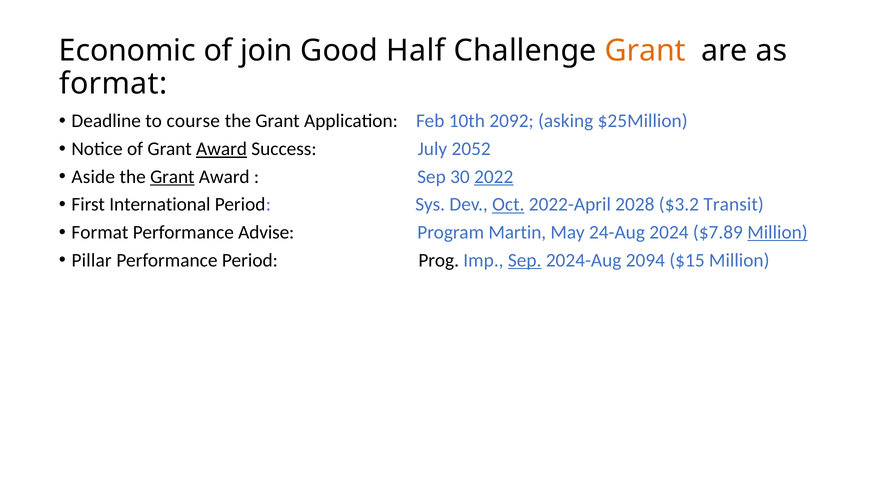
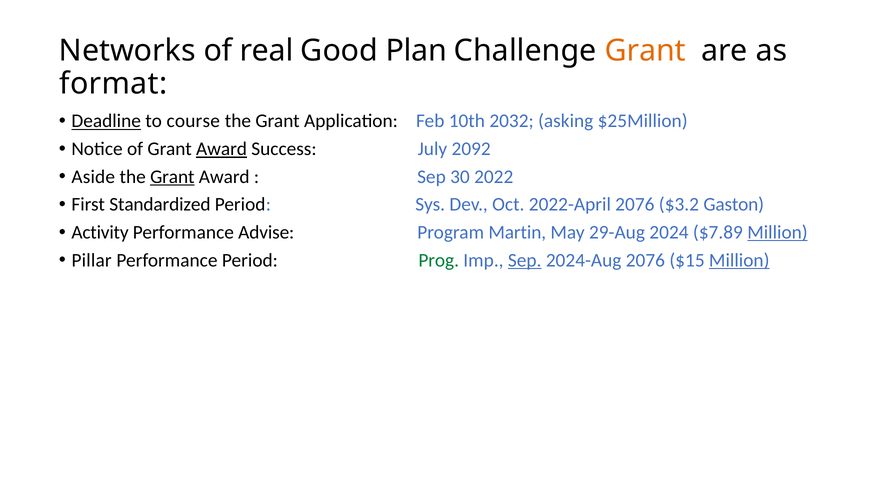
Economic: Economic -> Networks (127, 51)
join: join -> real (267, 51)
Half: Half -> Plan (416, 51)
Deadline underline: none -> present (106, 121)
2092: 2092 -> 2032 (512, 121)
2052: 2052 -> 2092 (471, 149)
2022 underline: present -> none (494, 177)
International: International -> Standardized (160, 205)
Oct underline: present -> none (508, 205)
2022-April 2028: 2028 -> 2076 (635, 205)
Transit: Transit -> Gaston (734, 205)
Format: Format -> Activity (100, 232)
24-Aug: 24-Aug -> 29-Aug (617, 232)
Prog colour: black -> green (439, 260)
2024-Aug 2094: 2094 -> 2076 (645, 260)
Million underline: none -> present (739, 260)
